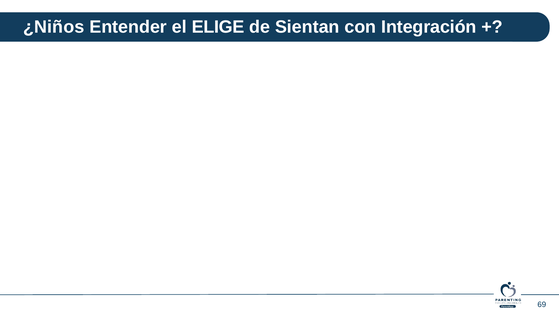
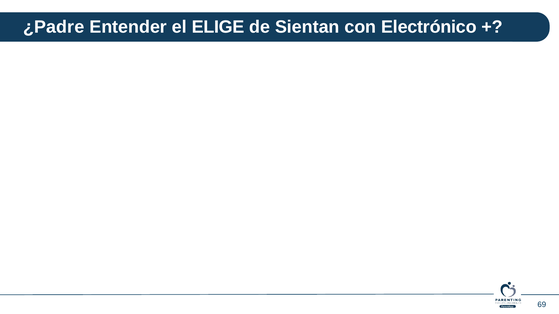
¿Niños: ¿Niños -> ¿Padre (54, 27)
Integración: Integración -> Electrónico (429, 27)
